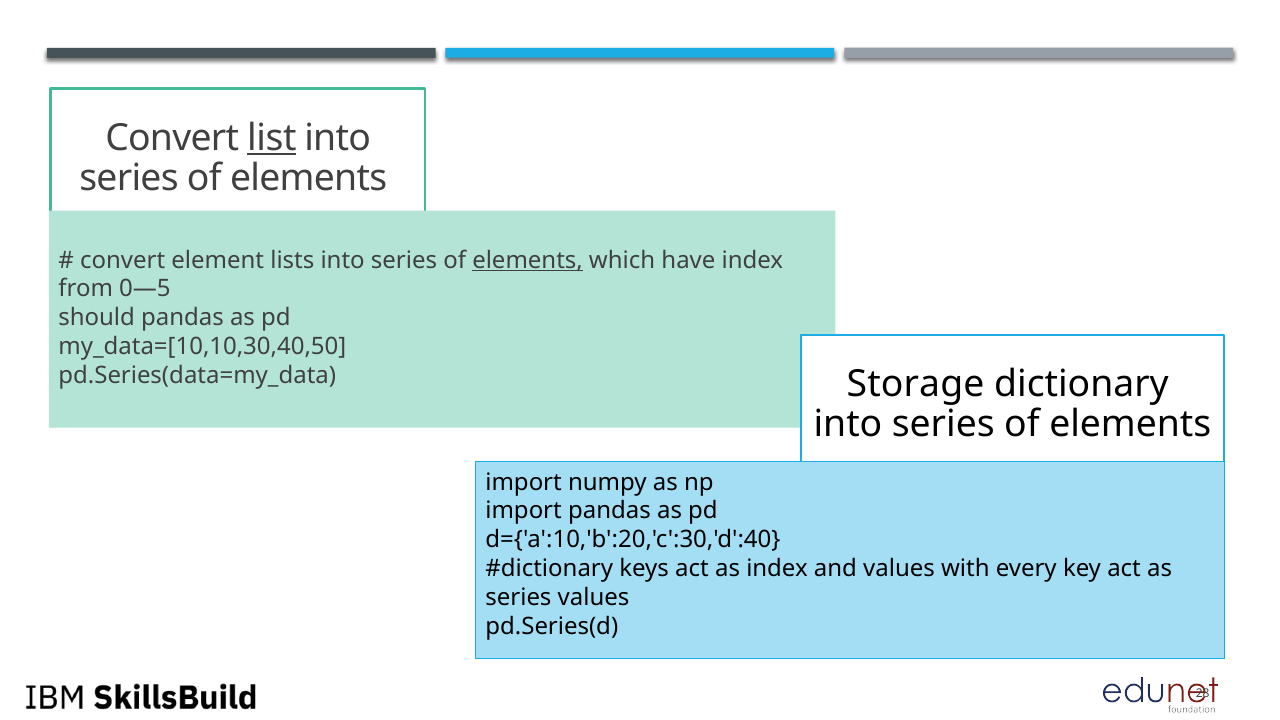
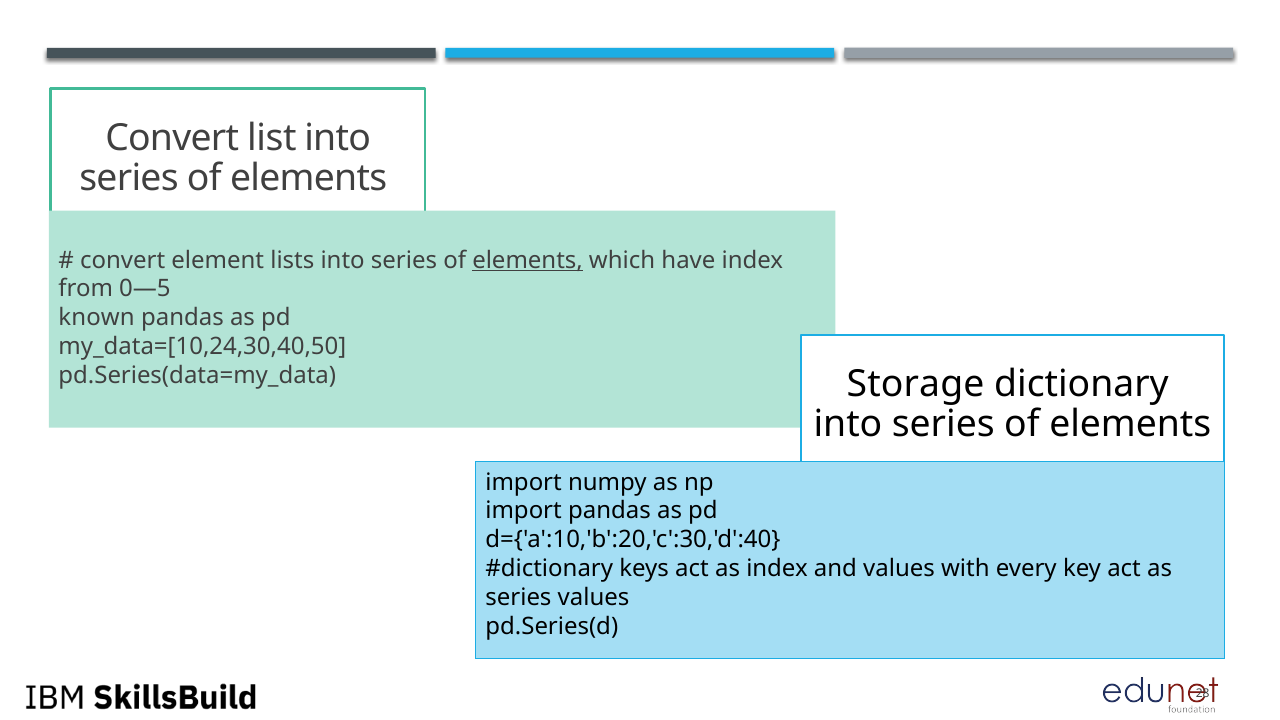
list underline: present -> none (272, 138)
should: should -> known (97, 318)
my_data=[10,10,30,40,50: my_data=[10,10,30,40,50 -> my_data=[10,24,30,40,50 (202, 347)
